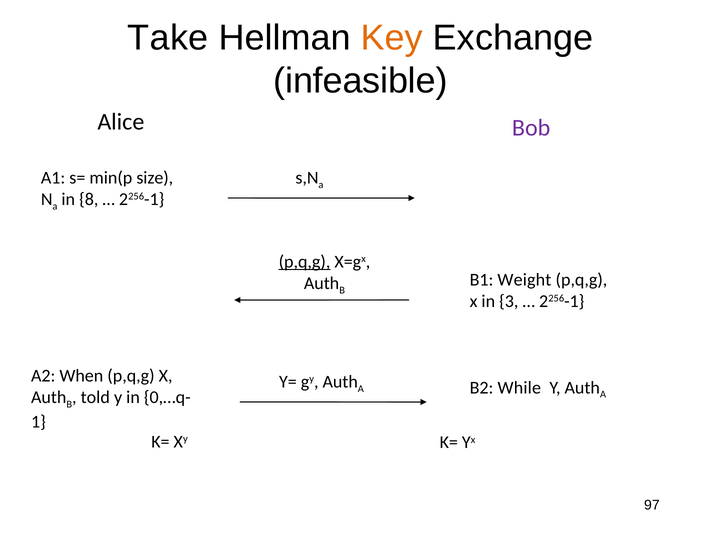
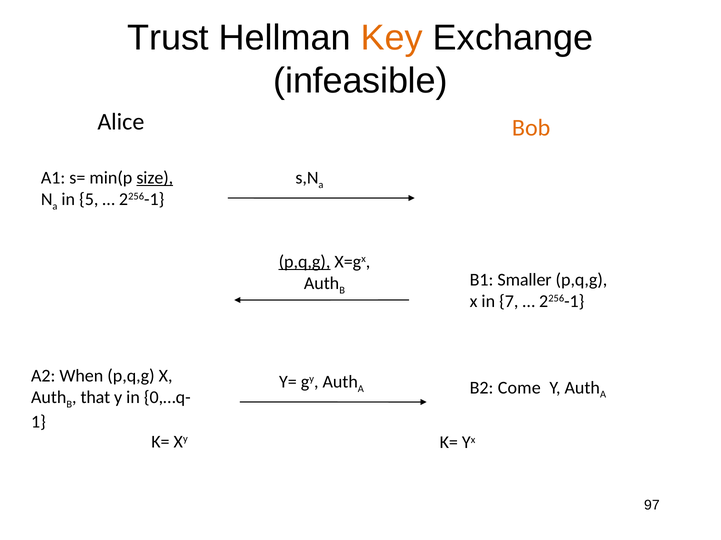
Take: Take -> Trust (168, 38)
Bob colour: purple -> orange (531, 128)
size underline: none -> present (155, 178)
8: 8 -> 5 (89, 199)
Weight: Weight -> Smaller (525, 280)
3: 3 -> 7 (509, 302)
While: While -> Come (519, 388)
told: told -> that (95, 398)
